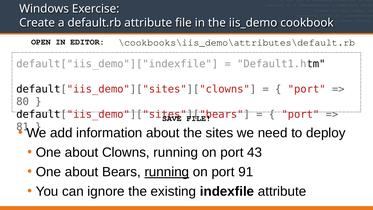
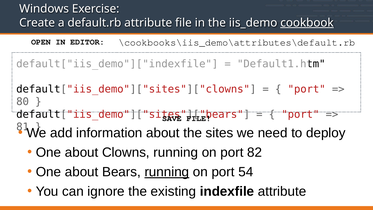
cookbook underline: none -> present (307, 23)
43: 43 -> 82 (255, 152)
91: 91 -> 54 (246, 172)
